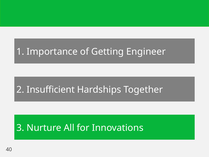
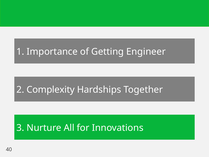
Insufficient: Insufficient -> Complexity (51, 90)
